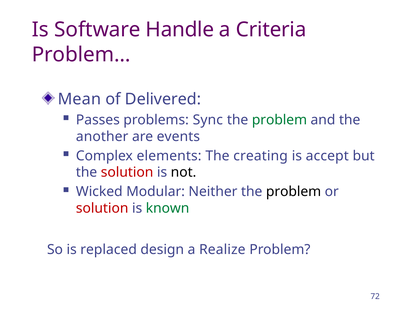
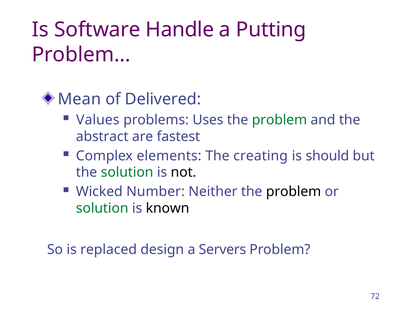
Criteria: Criteria -> Putting (271, 30)
Passes: Passes -> Values (98, 120)
Sync: Sync -> Uses (208, 120)
another: another -> abstract (102, 137)
events: events -> fastest (178, 137)
accept: accept -> should (327, 156)
solution colour: red -> green (127, 173)
Modular: Modular -> Number (156, 192)
solution colour: red -> green (102, 208)
known colour: green -> black (168, 208)
Realize: Realize -> Servers (222, 250)
